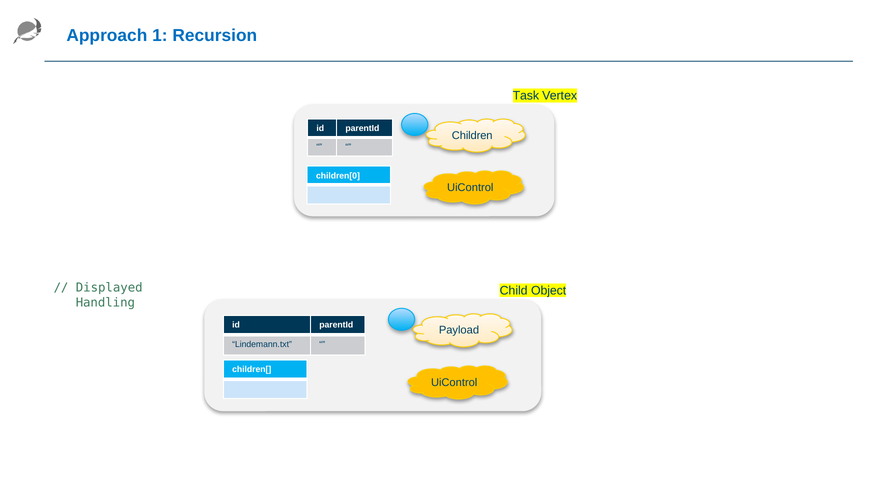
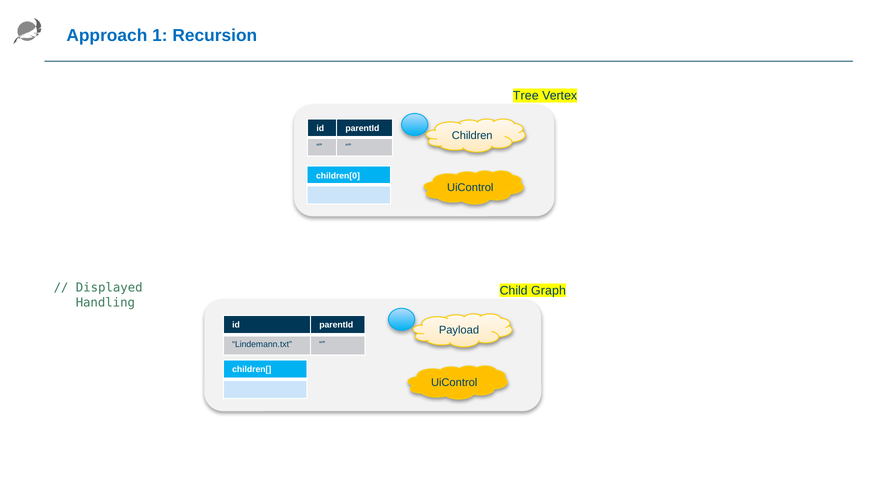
Task: Task -> Tree (526, 96)
Object: Object -> Graph (549, 290)
